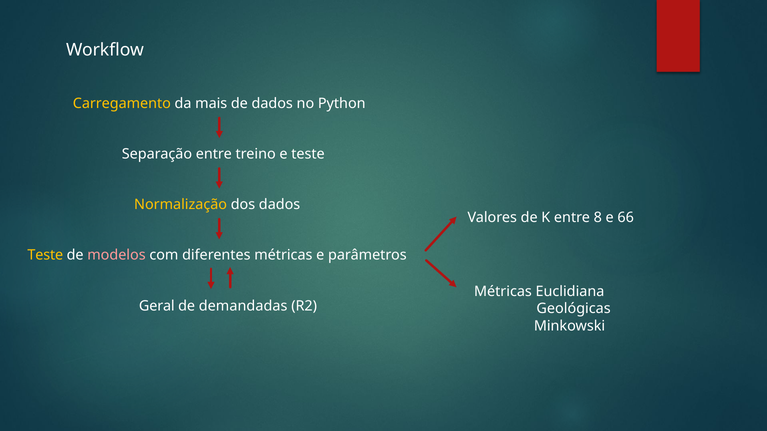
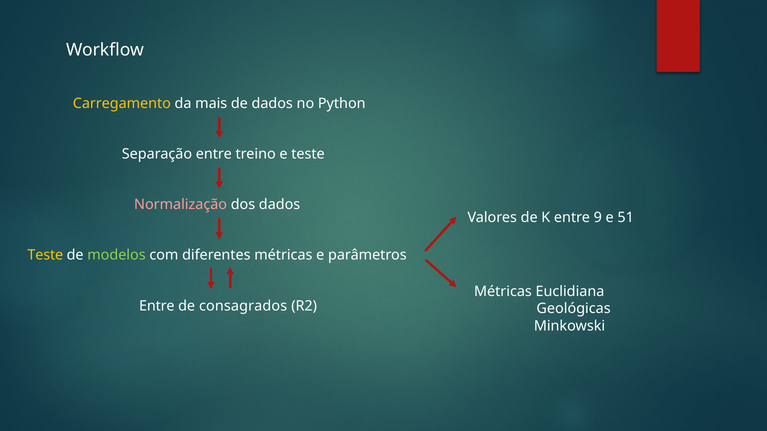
Normalização colour: yellow -> pink (181, 205)
8: 8 -> 9 (598, 218)
66: 66 -> 51 (626, 218)
modelos colour: pink -> light green (116, 255)
Geral: Geral -> Entre (157, 306)
demandadas: demandadas -> consagrados (243, 306)
